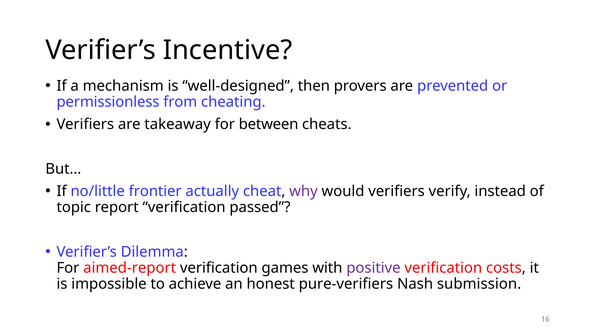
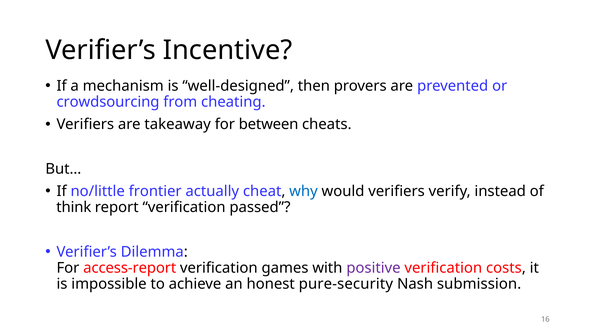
permissionless: permissionless -> crowdsourcing (108, 102)
why colour: purple -> blue (303, 191)
topic: topic -> think (74, 207)
aimed-report: aimed-report -> access-report (130, 268)
pure-verifiers: pure-verifiers -> pure-security (346, 284)
